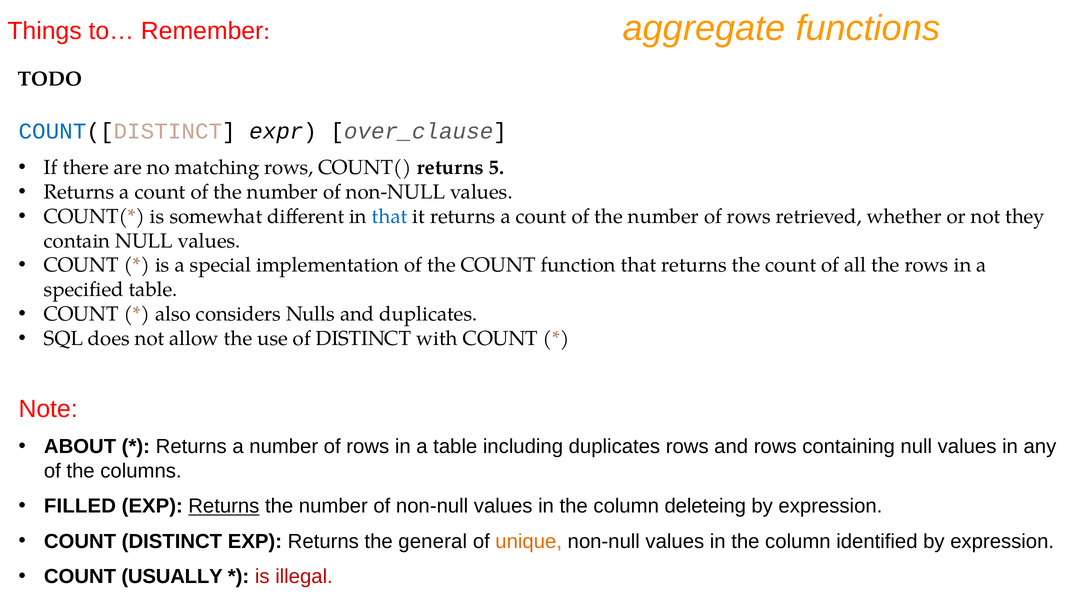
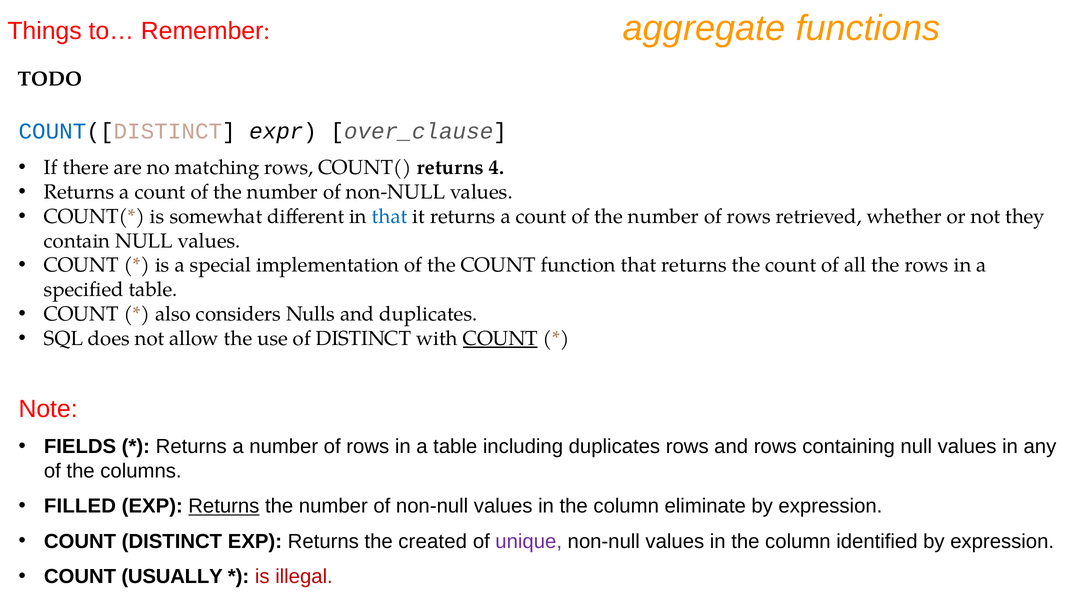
5: 5 -> 4 (497, 168)
COUNT underline: none -> present (500, 338)
ABOUT: ABOUT -> FIELDS (80, 446)
deleteing: deleteing -> eliminate (705, 506)
general: general -> created (433, 541)
unique colour: orange -> purple (529, 541)
